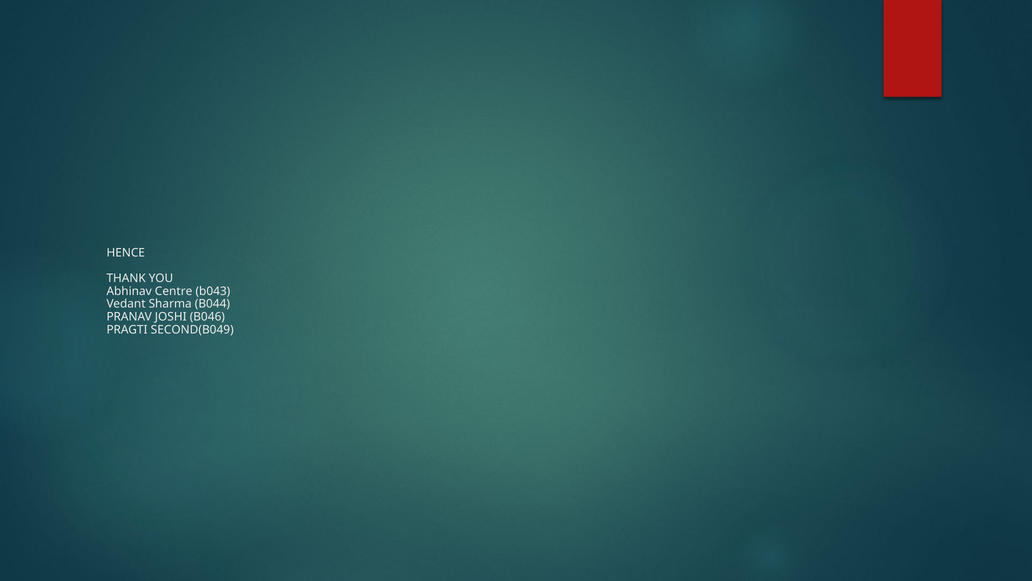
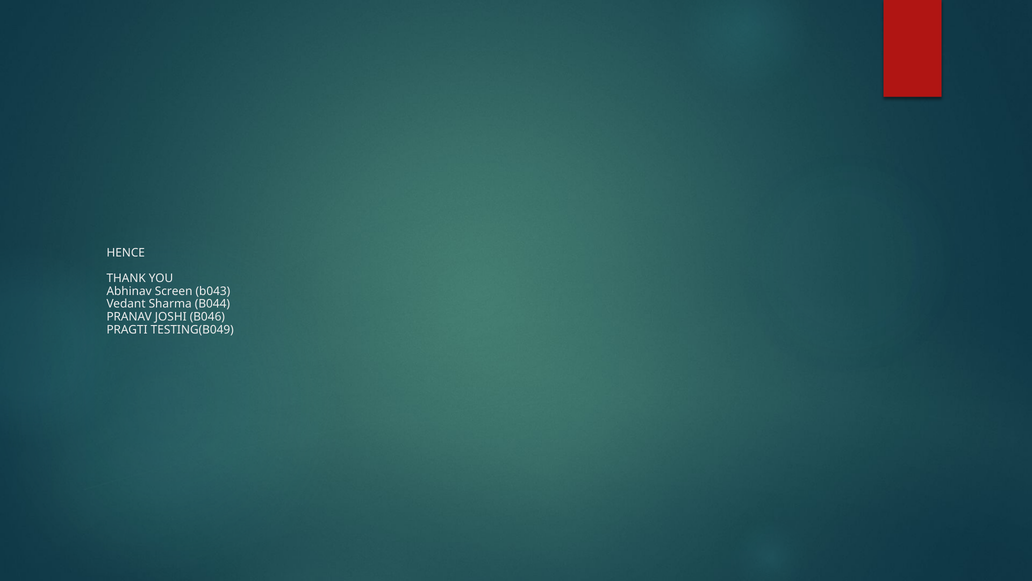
Centre: Centre -> Screen (174, 291)
SECOND(B049: SECOND(B049 -> TESTING(B049 (192, 329)
